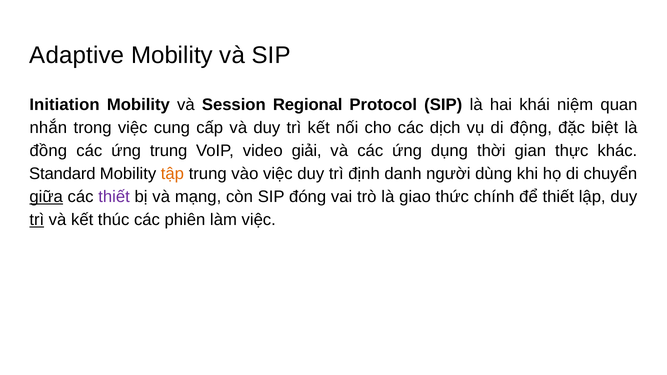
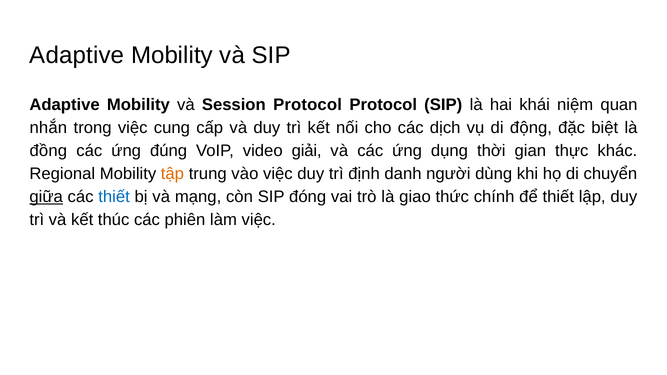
Initiation: Initiation -> Adaptive (65, 105)
Session Regional: Regional -> Protocol (308, 105)
ứng trung: trung -> đúng (169, 151)
Standard: Standard -> Regional (62, 174)
thiết colour: purple -> blue (114, 197)
trì underline: present -> none (37, 220)
